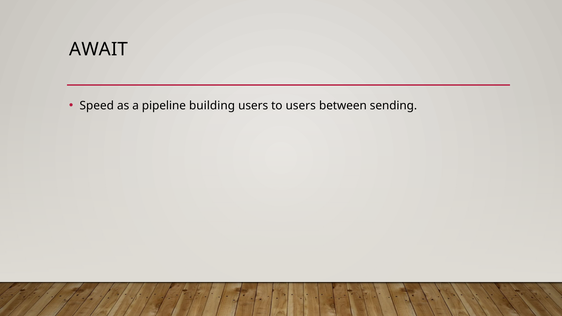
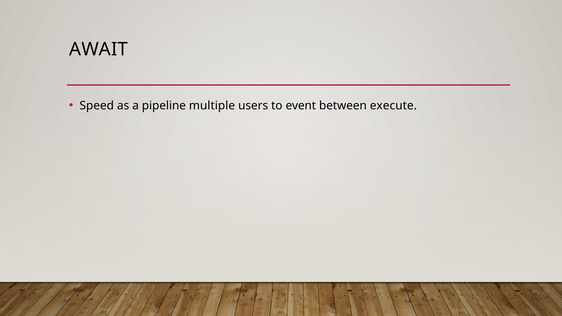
building: building -> multiple (212, 106)
to users: users -> event (301, 106)
sending: sending -> execute (393, 106)
